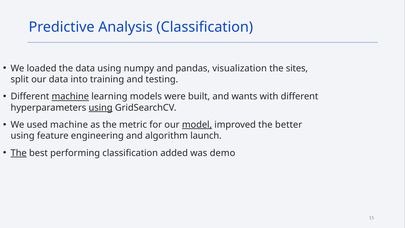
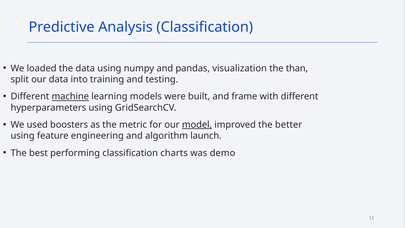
sites: sites -> than (297, 68)
wants: wants -> frame (244, 97)
using underline: present -> none (101, 108)
used machine: machine -> boosters (69, 125)
The underline: present -> none (19, 153)
added: added -> charts (174, 153)
